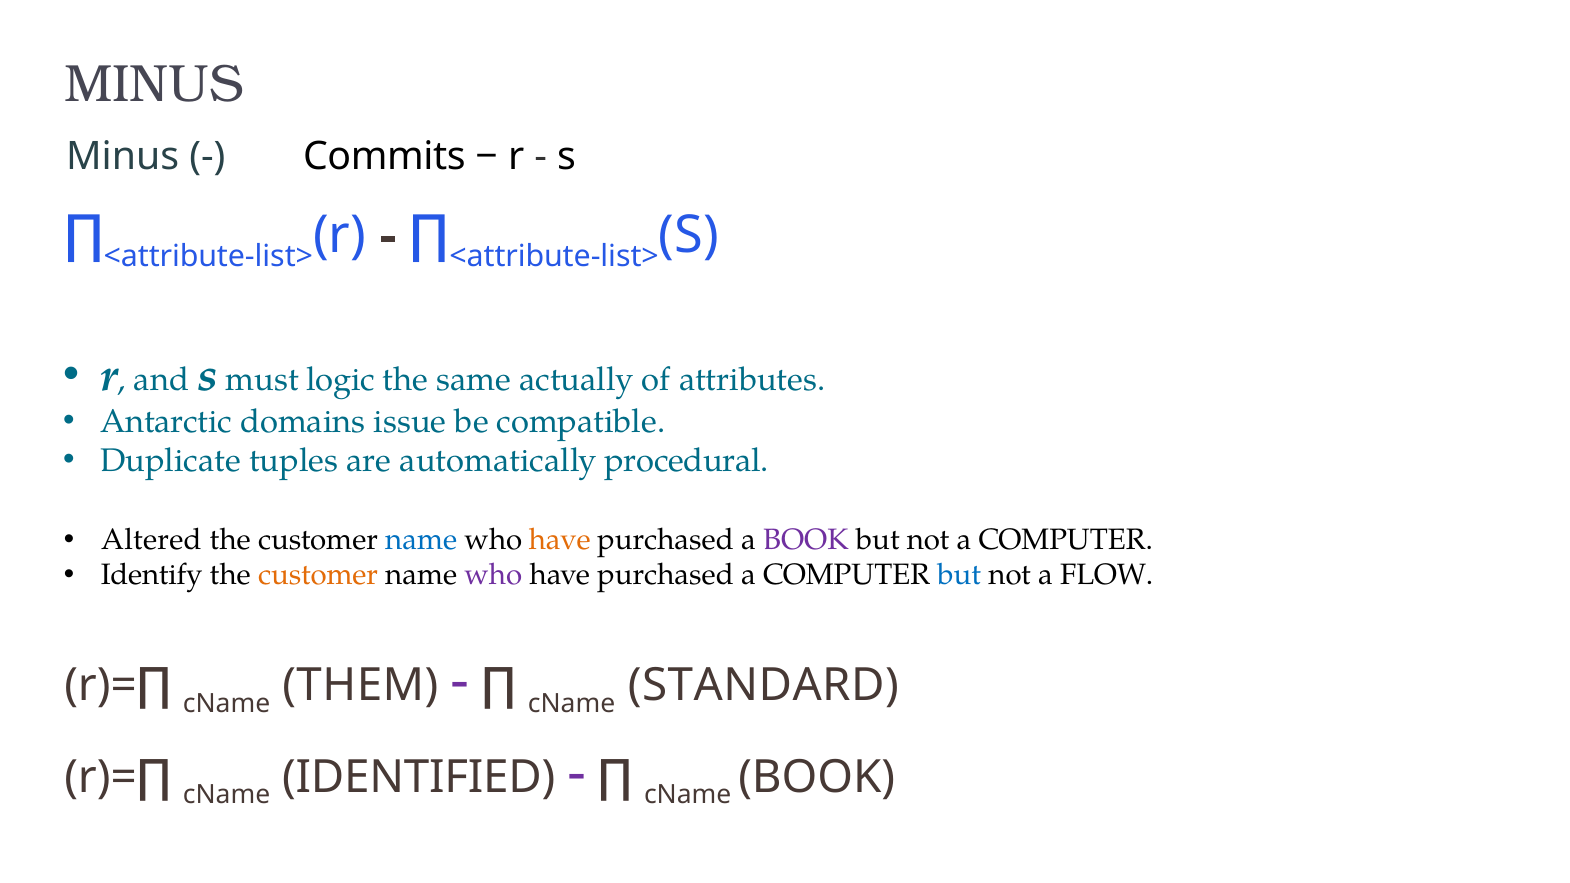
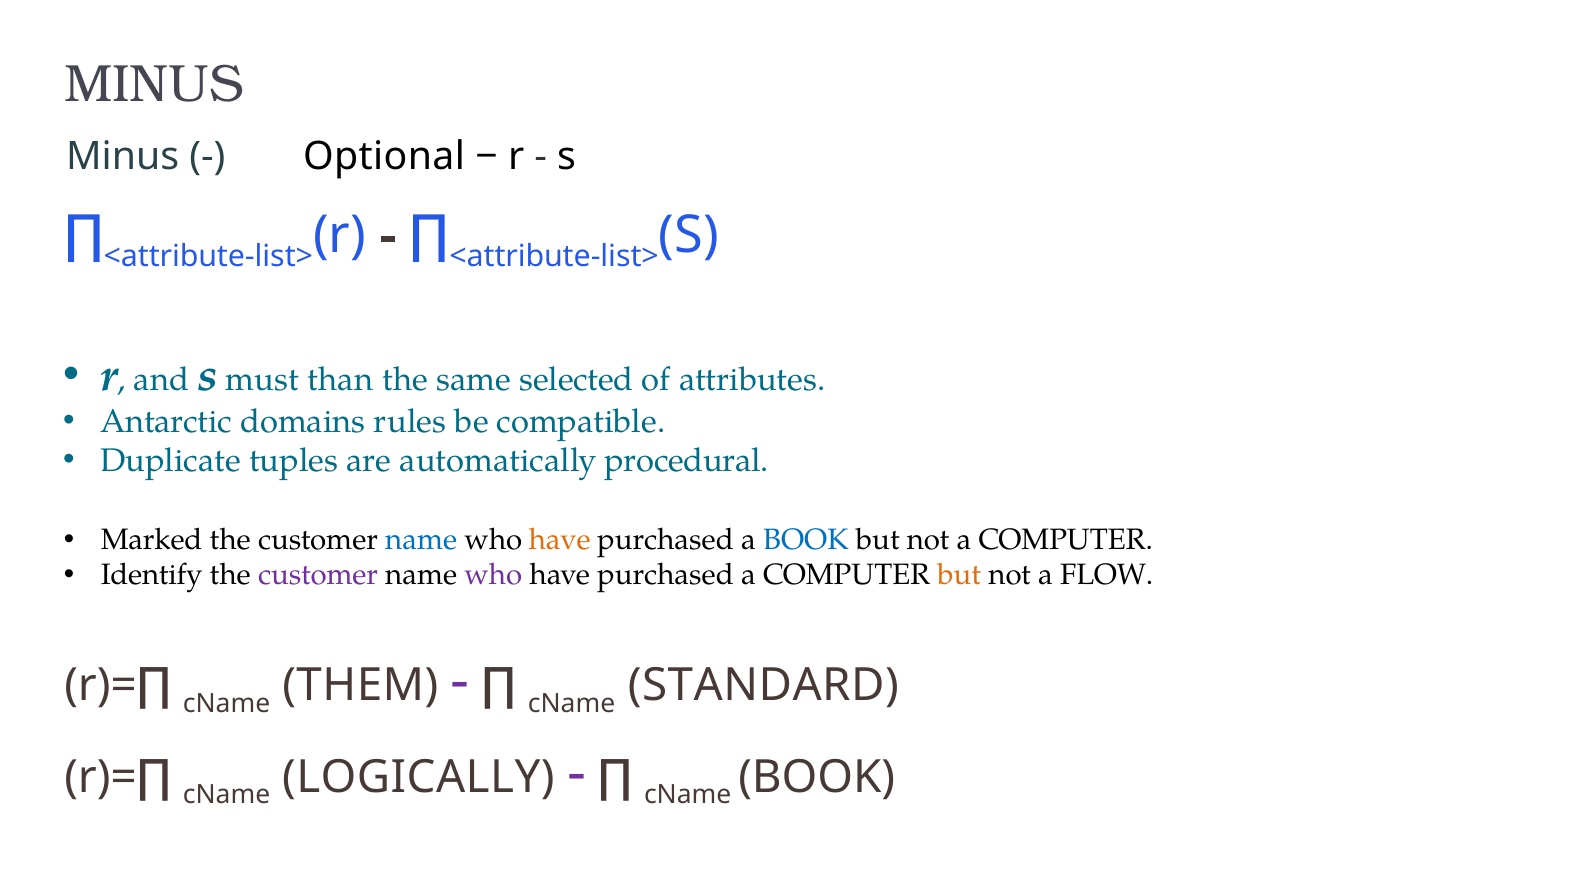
Commits: Commits -> Optional (384, 156)
logic: logic -> than (340, 380)
actually: actually -> selected (577, 380)
issue: issue -> rules (410, 422)
Altered: Altered -> Marked (152, 540)
BOOK colour: purple -> blue (806, 540)
customer colour: orange -> purple (318, 575)
but colour: blue -> orange (959, 575)
IDENTIFIED: IDENTIFIED -> LOGICALLY (418, 777)
